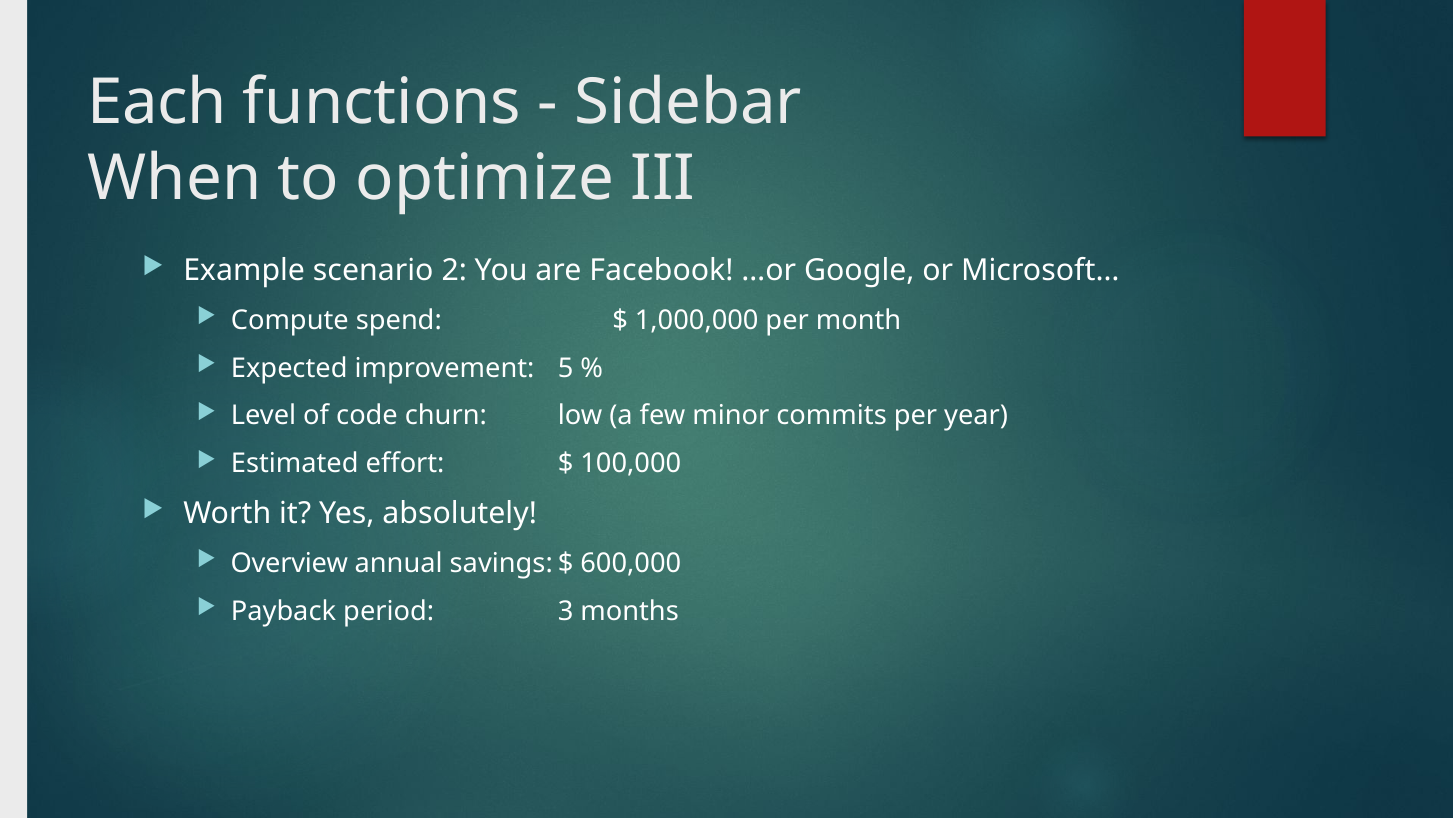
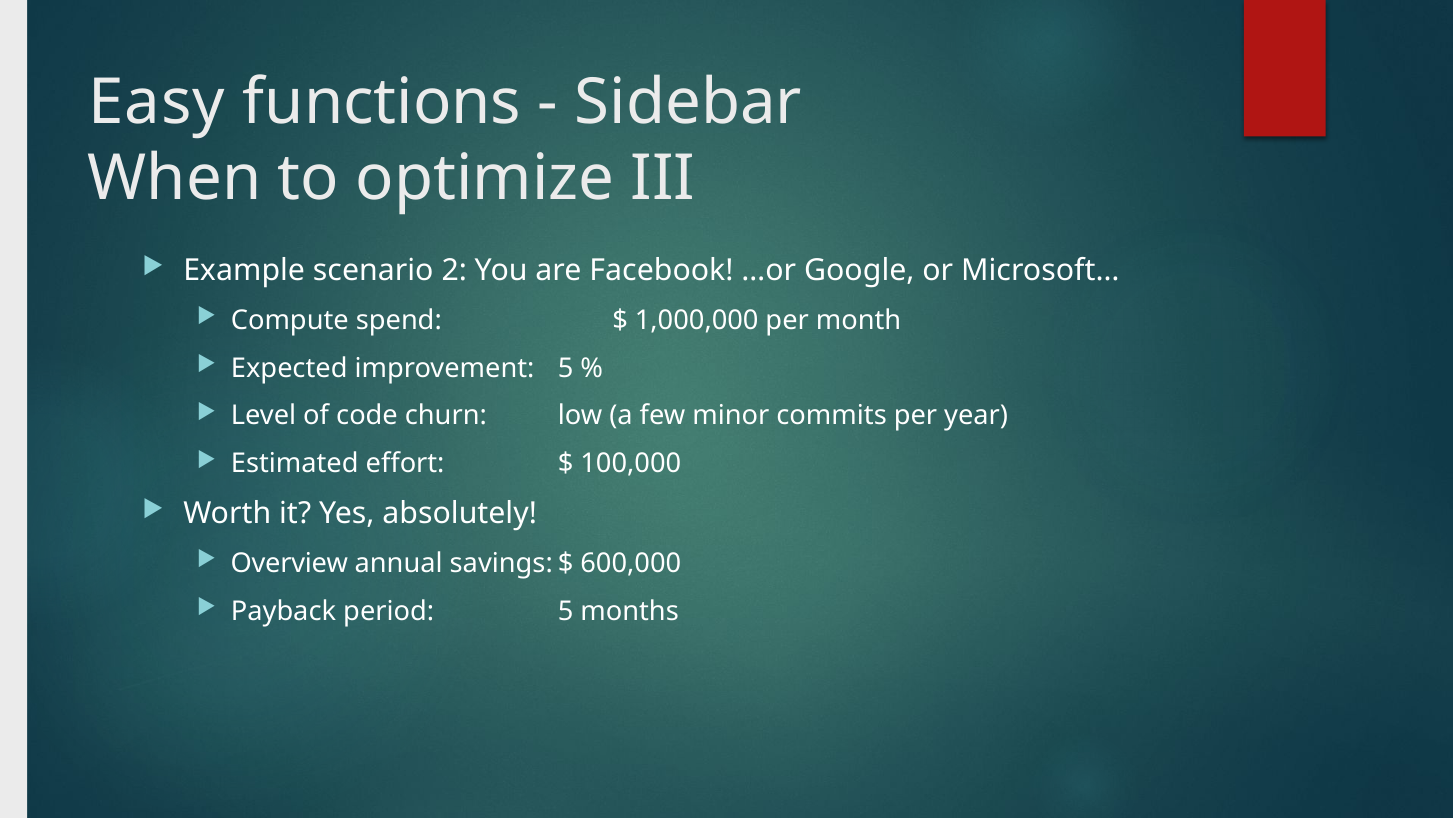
Each: Each -> Easy (157, 102)
period 3: 3 -> 5 (566, 611)
